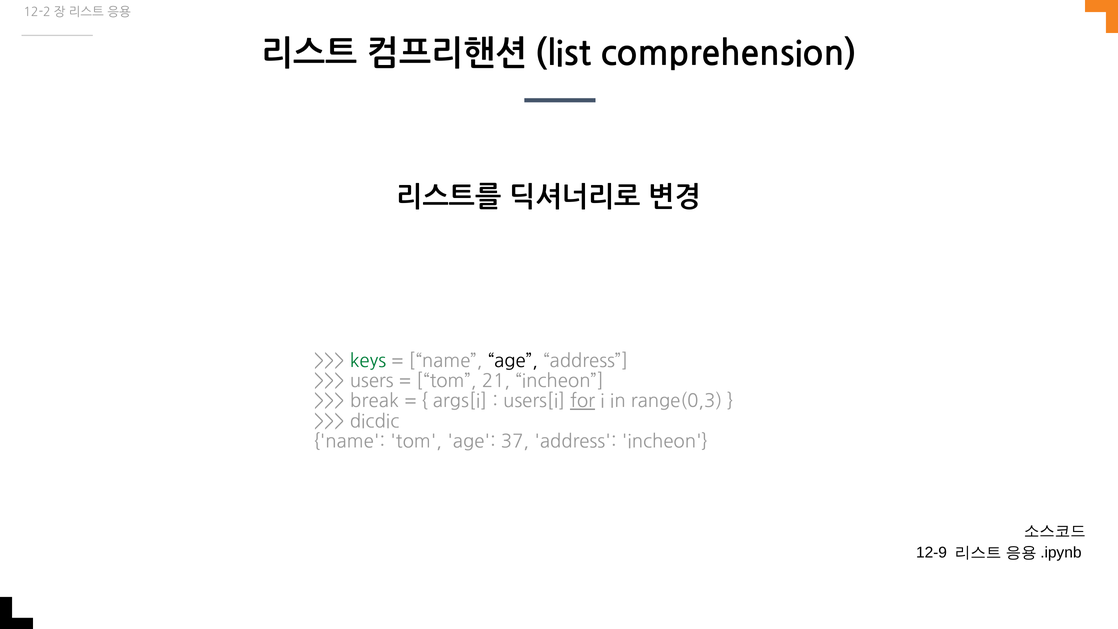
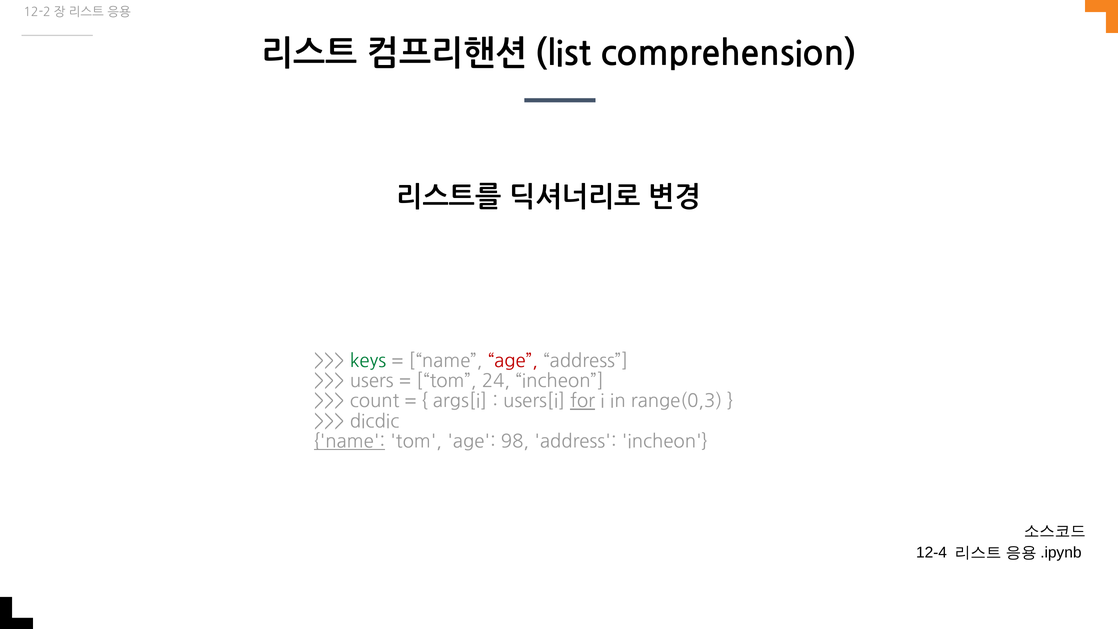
age colour: black -> red (513, 361)
21: 21 -> 24 (496, 381)
break: break -> count (375, 401)
name underline: none -> present (350, 441)
37: 37 -> 98 (515, 441)
12-9: 12-9 -> 12-4 (932, 553)
